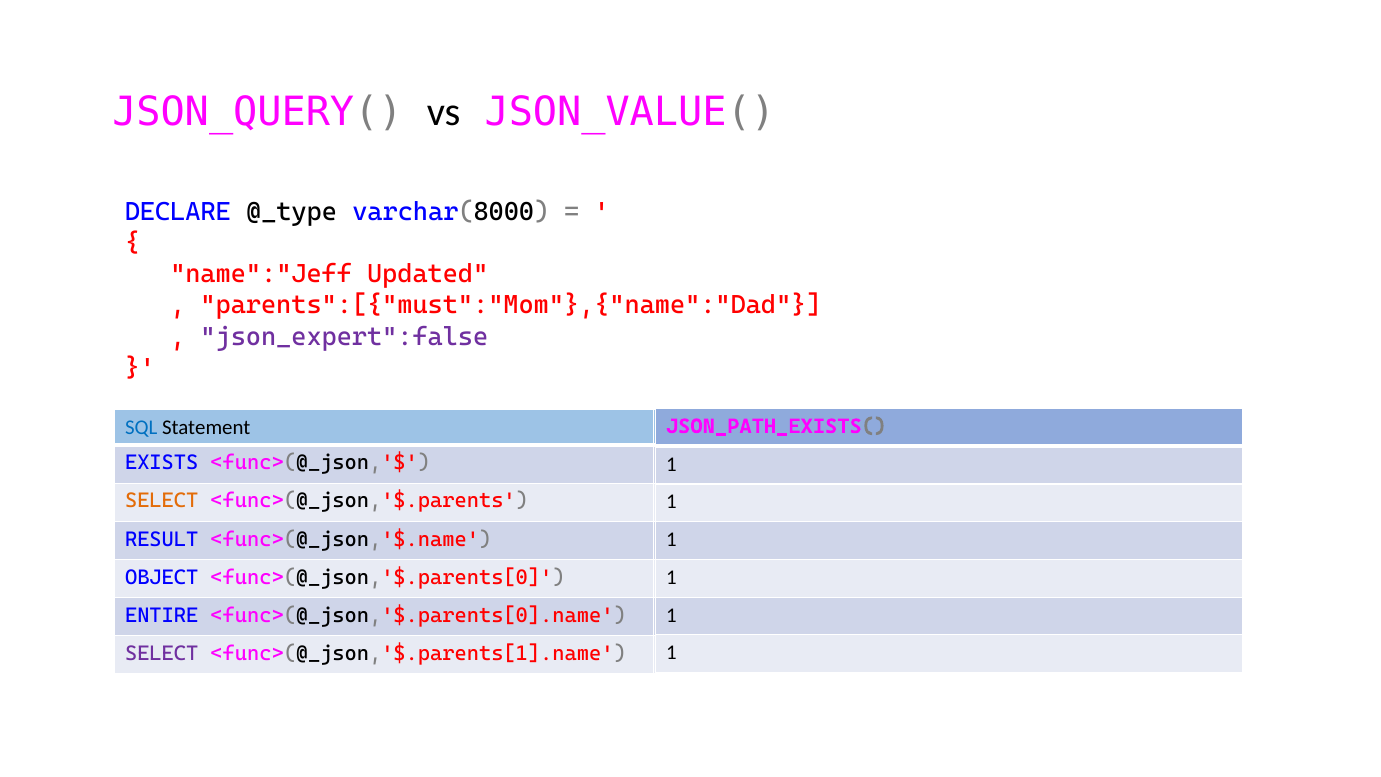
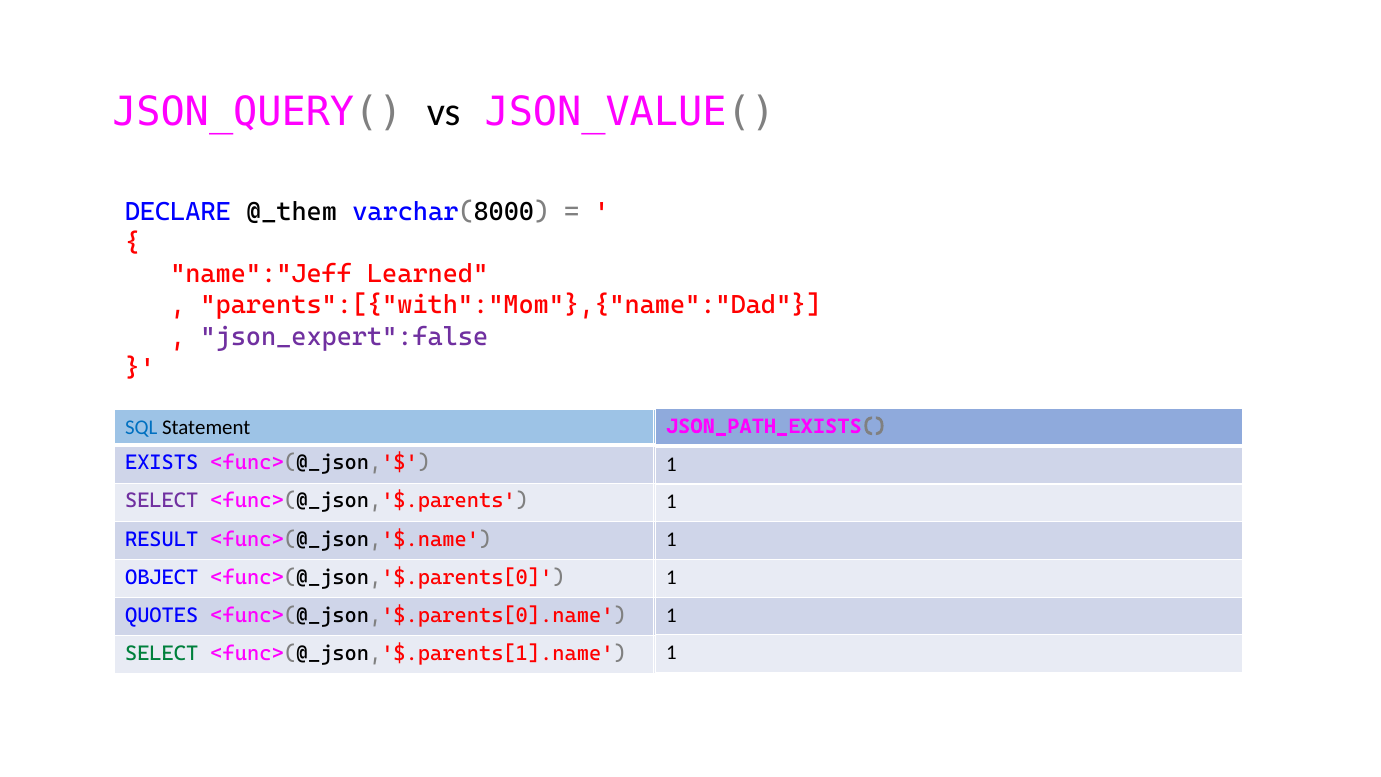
@_type: @_type -> @_them (292, 212)
Updated: Updated -> Learned (428, 274)
parents":[{"must":"Mom"},{"name":"Dad: parents":[{"must":"Mom"},{"name":"Dad -> parents":[{"with":"Mom"},{"name":"Dad (511, 305)
SELECT colour: orange -> purple (162, 501)
ENTIRE: ENTIRE -> QUOTES (162, 615)
SELECT colour: purple -> green (162, 653)
